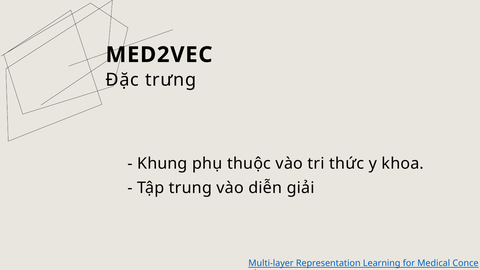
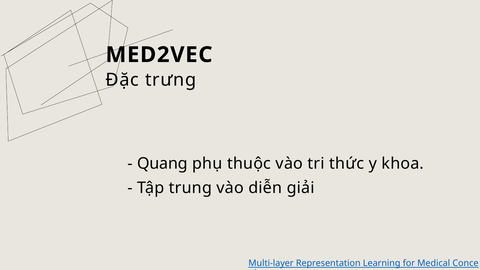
Khung: Khung -> Quang (162, 164)
